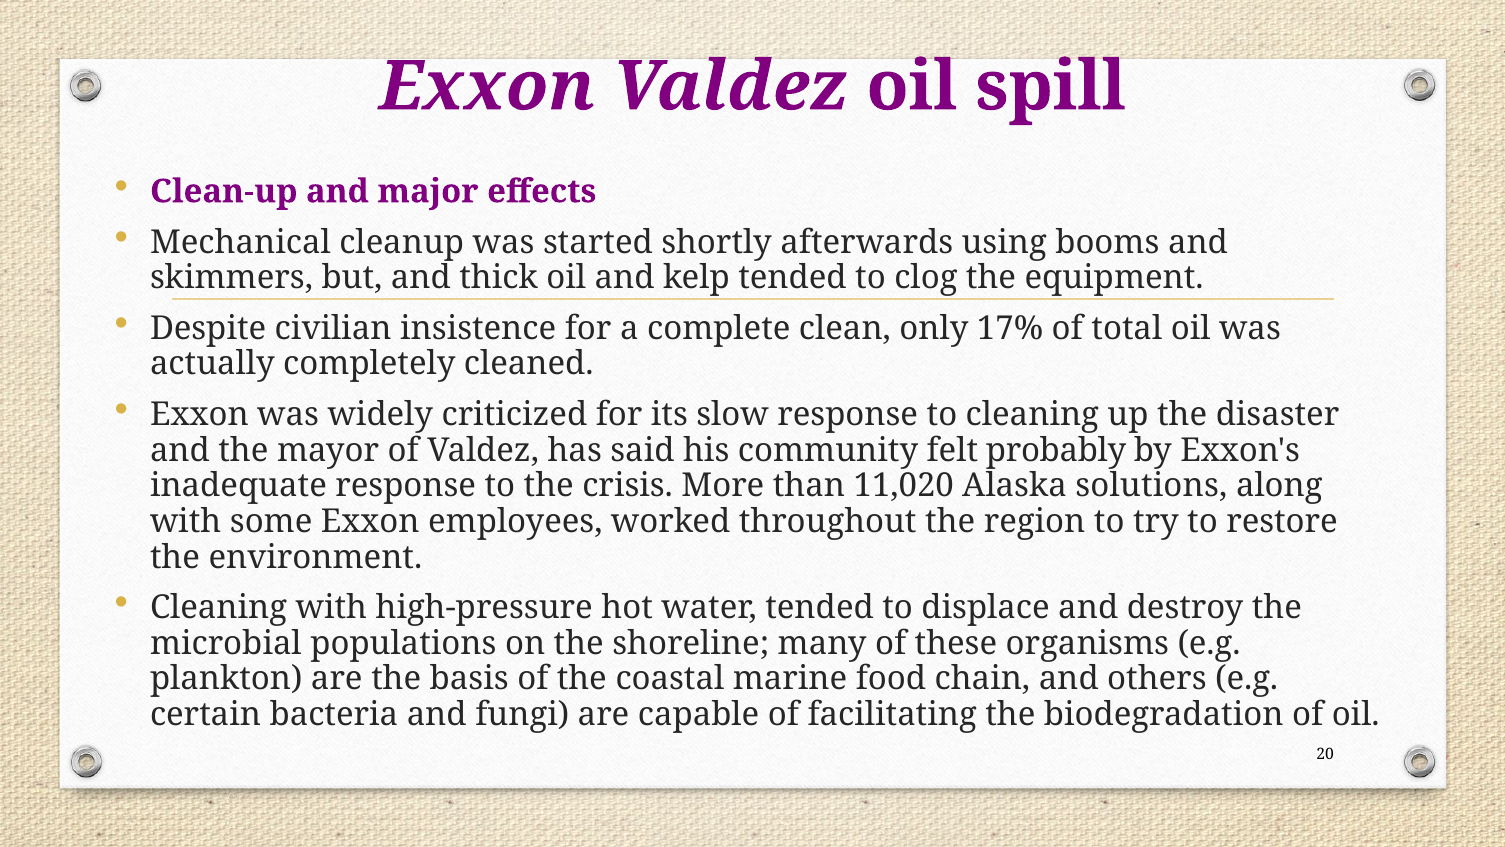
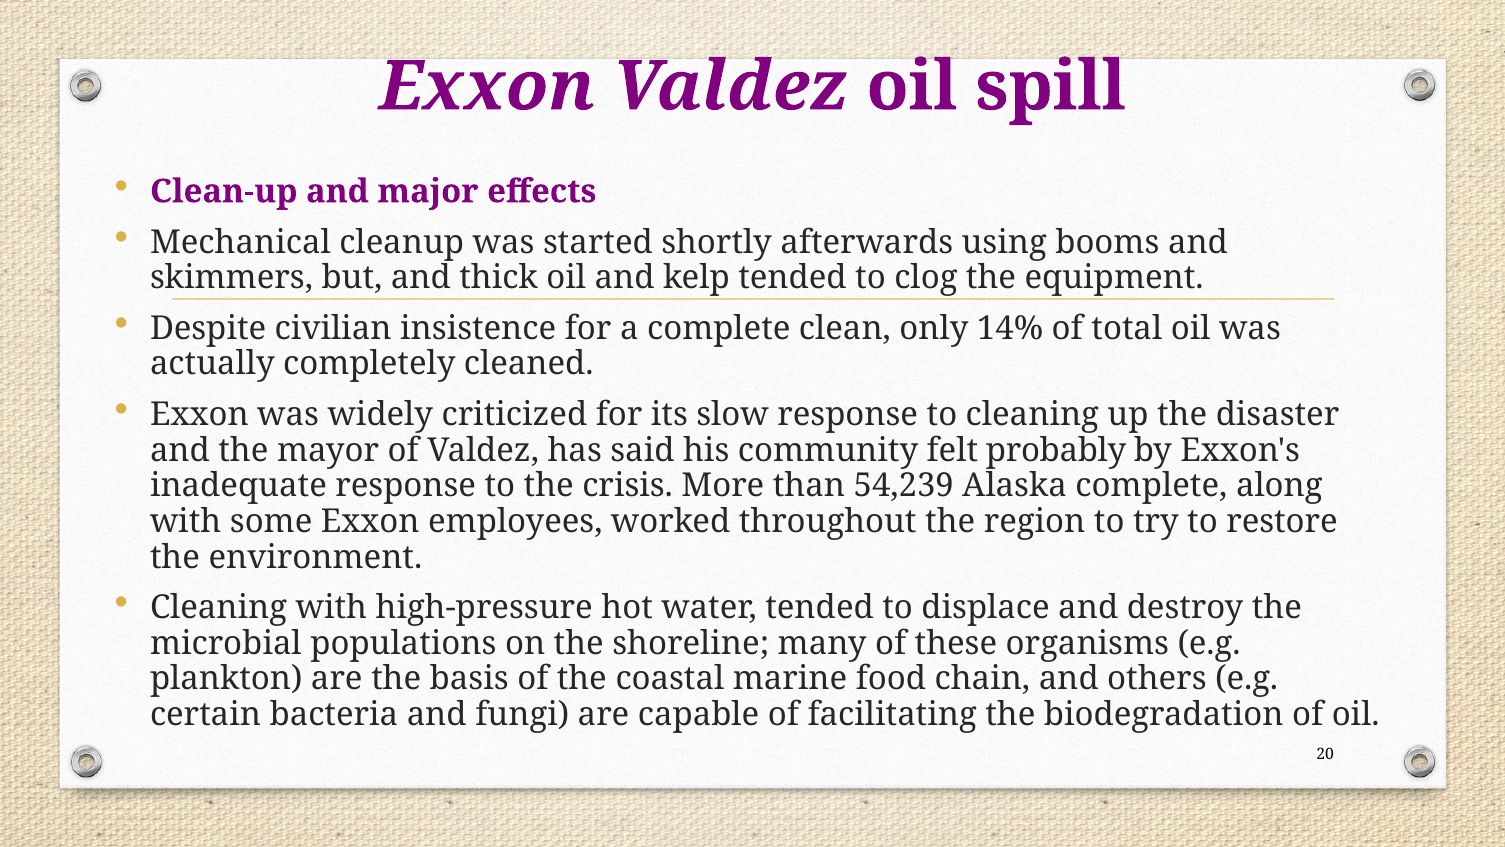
17%: 17% -> 14% (1010, 328)
11,020: 11,020 -> 54,239 (904, 486)
Alaska solutions: solutions -> complete (1151, 486)
